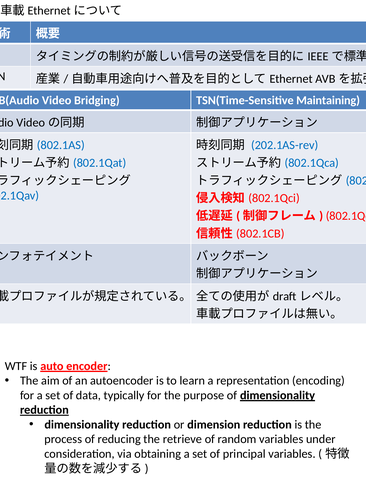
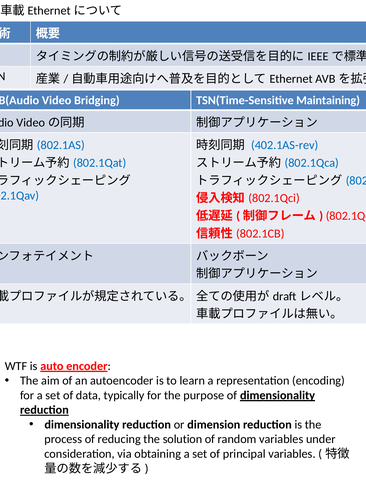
202.1AS-rev: 202.1AS-rev -> 402.1AS-rev (285, 145)
retrieve: retrieve -> solution (182, 439)
